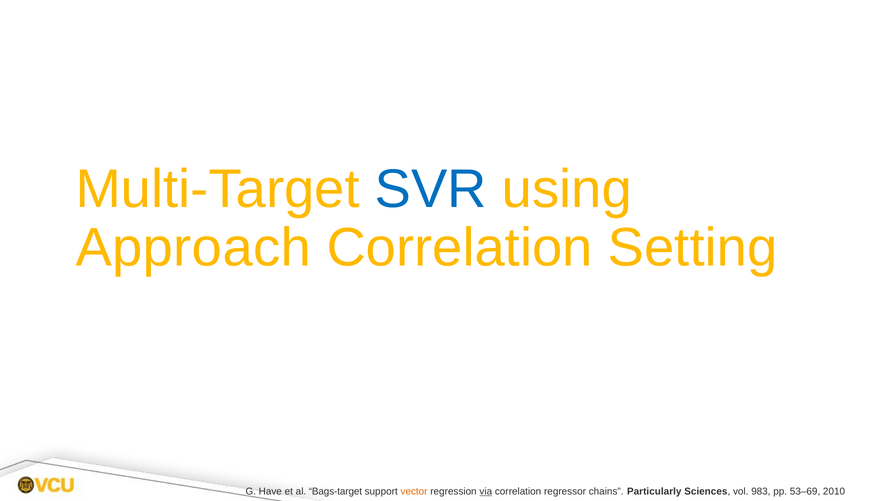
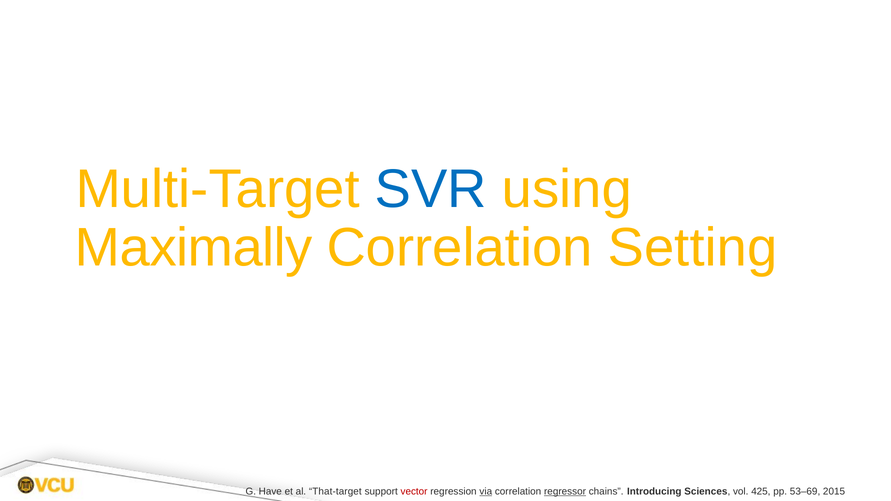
Approach: Approach -> Maximally (194, 248)
Bags-target: Bags-target -> That-target (335, 492)
vector colour: orange -> red (414, 492)
regressor underline: none -> present (565, 492)
Particularly: Particularly -> Introducing (654, 492)
983: 983 -> 425 (761, 492)
2010: 2010 -> 2015 (834, 492)
